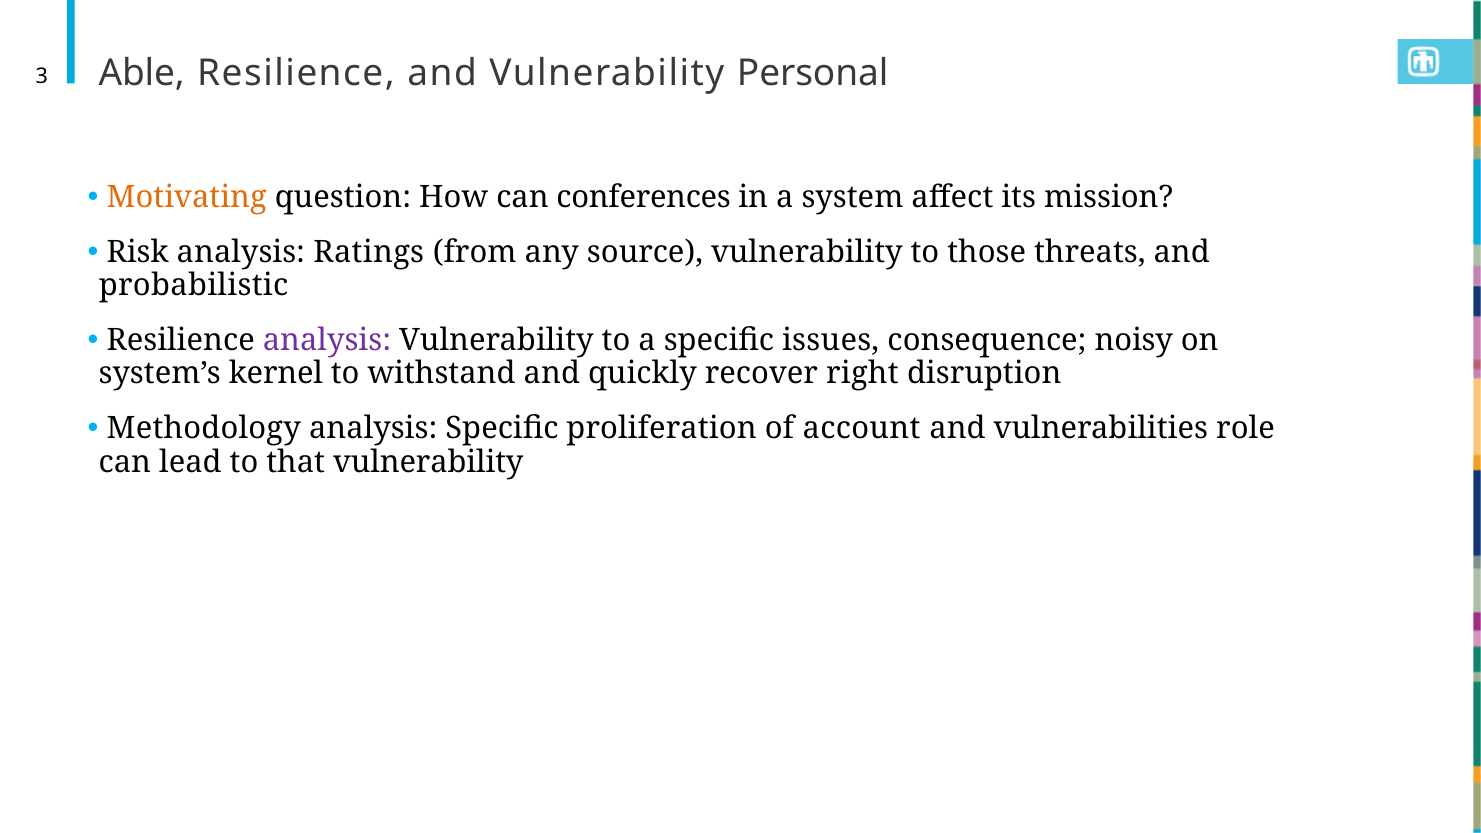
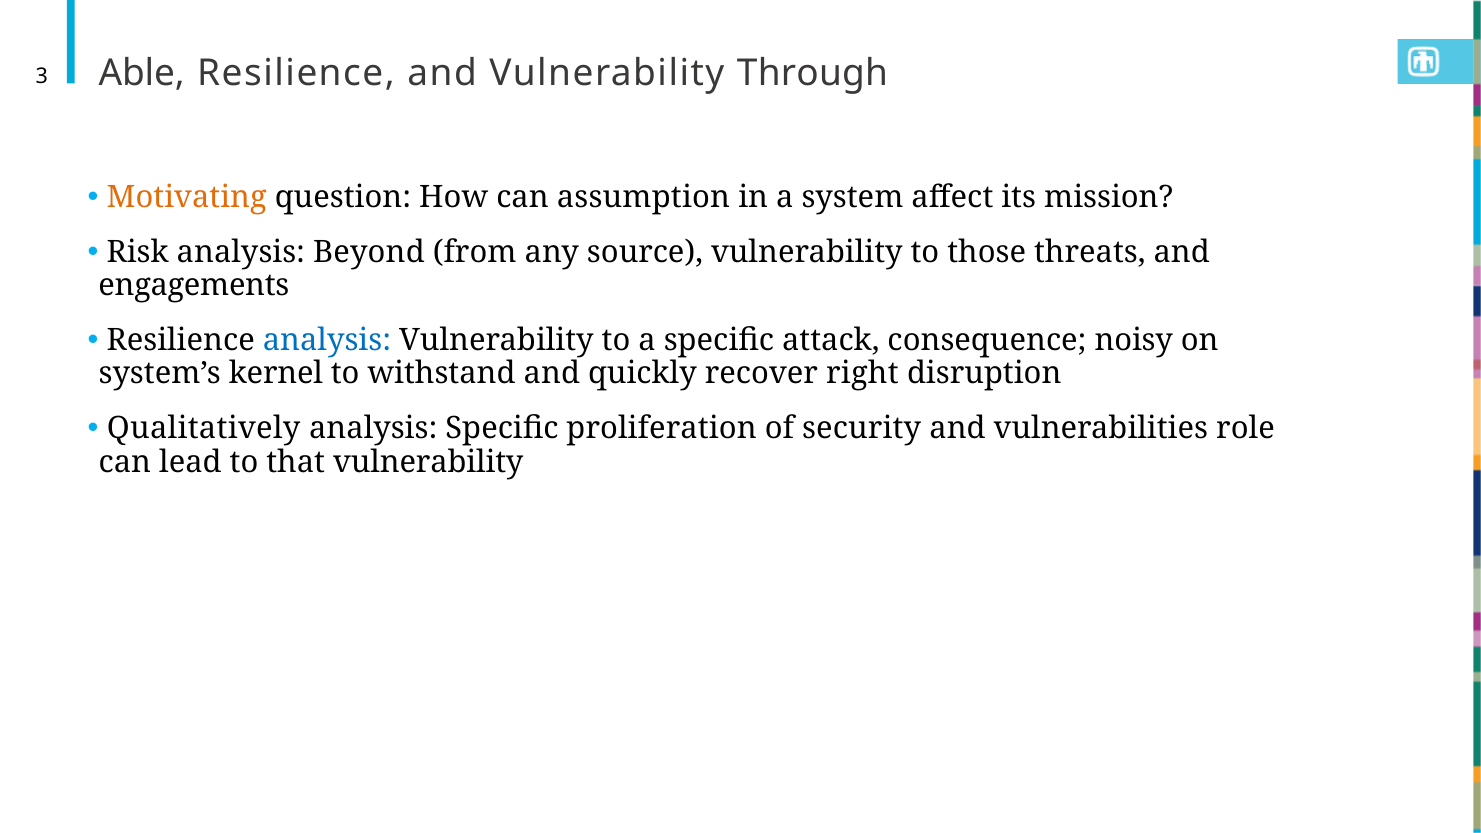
Personal: Personal -> Through (813, 73)
conferences: conferences -> assumption (643, 197)
Ratings: Ratings -> Beyond (369, 252)
probabilistic: probabilistic -> engagements (194, 285)
analysis colour: purple -> blue (327, 340)
issues: issues -> attack (831, 340)
Methodology: Methodology -> Qualitatively (204, 429)
account: account -> security (862, 429)
